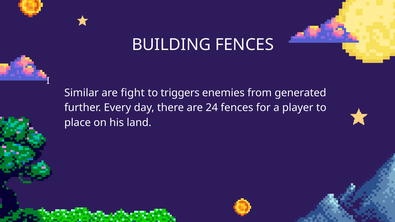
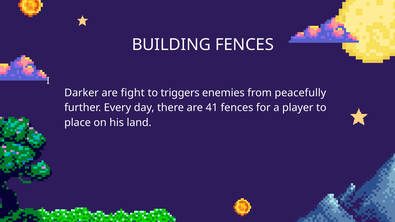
Similar: Similar -> Darker (82, 93)
generated: generated -> peacefully (300, 93)
24: 24 -> 41 (212, 108)
